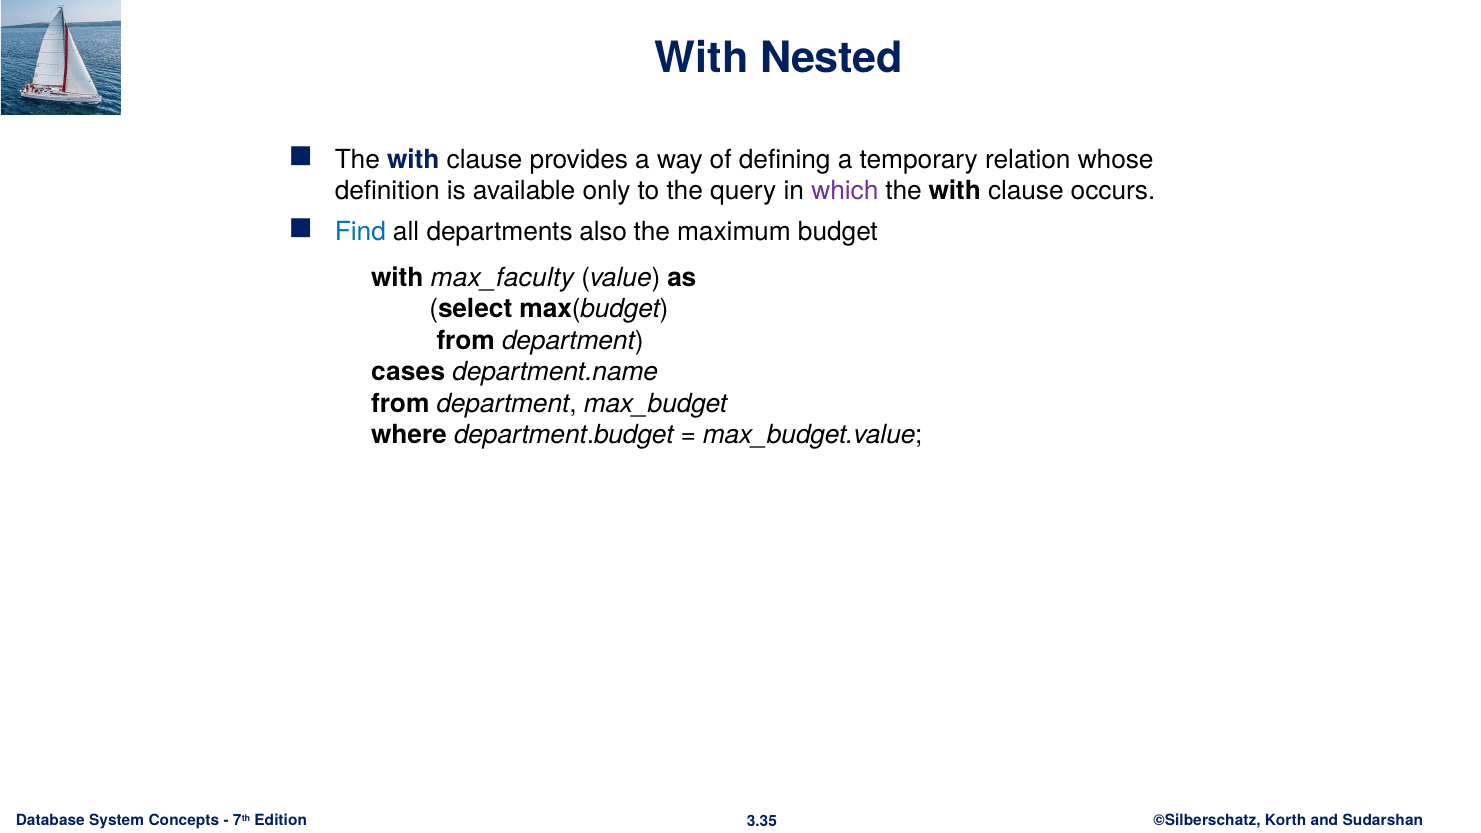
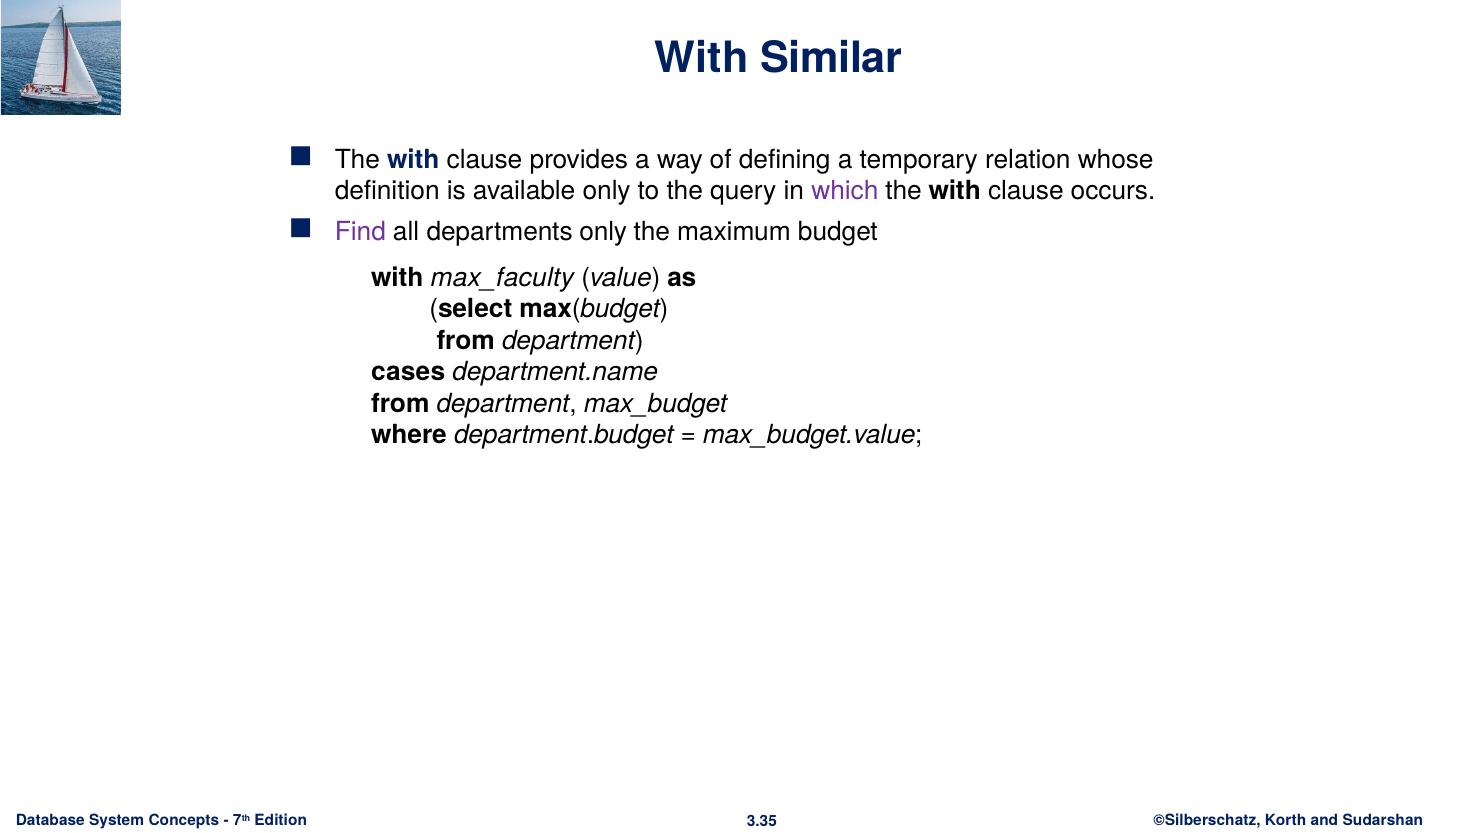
Nested: Nested -> Similar (831, 58)
Find colour: blue -> purple (360, 231)
departments also: also -> only (603, 231)
